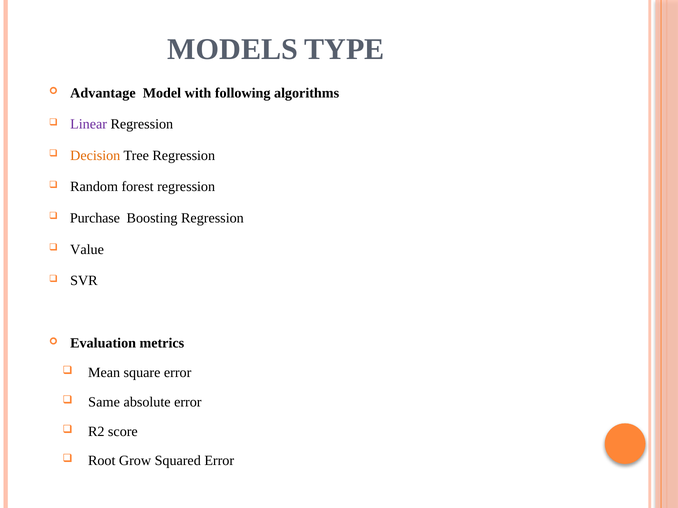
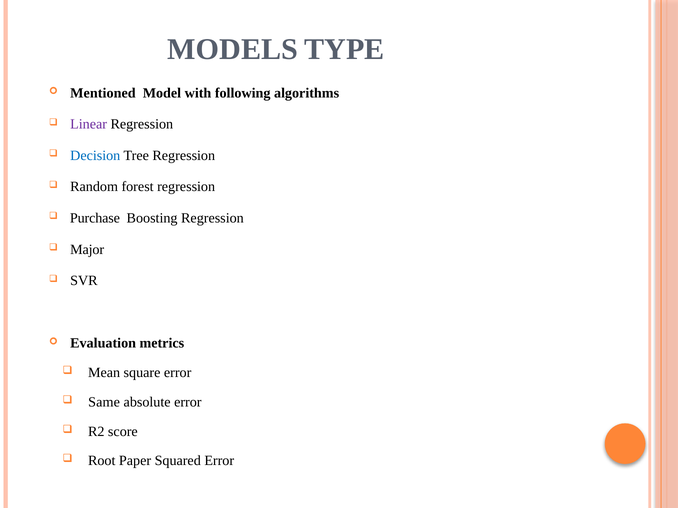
Advantage: Advantage -> Mentioned (103, 93)
Decision colour: orange -> blue (95, 156)
Value: Value -> Major (87, 250)
Grow: Grow -> Paper (135, 461)
